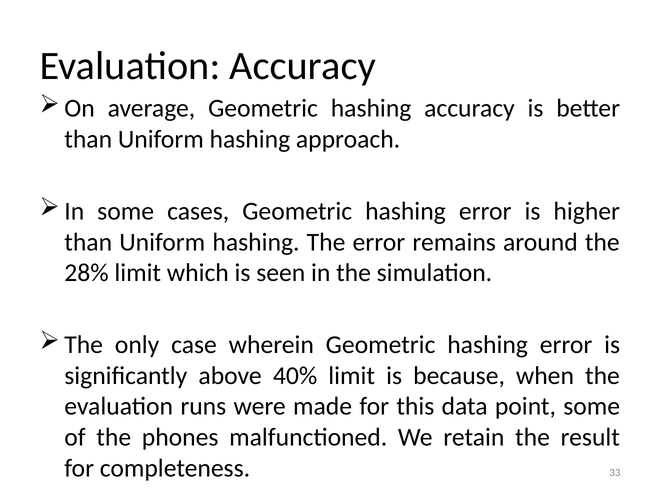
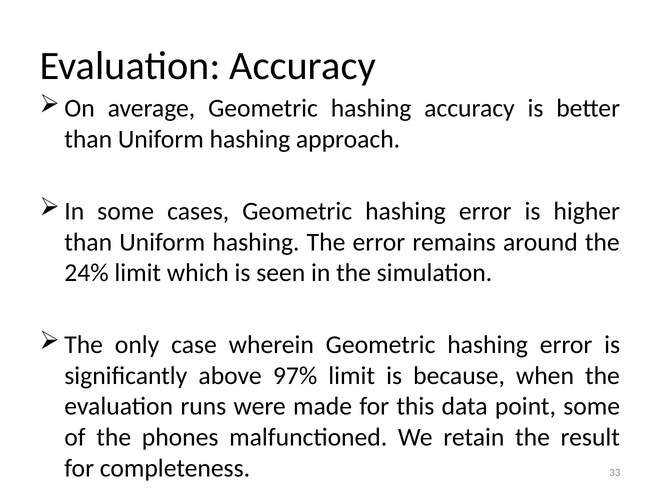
28%: 28% -> 24% (87, 273)
40%: 40% -> 97% (295, 376)
